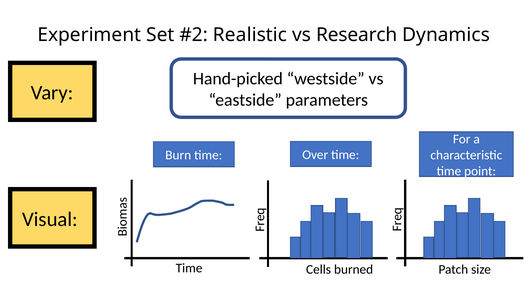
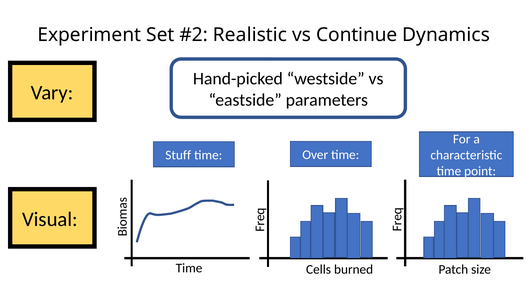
Research: Research -> Continue (357, 35)
Burn: Burn -> Stuff (178, 156)
